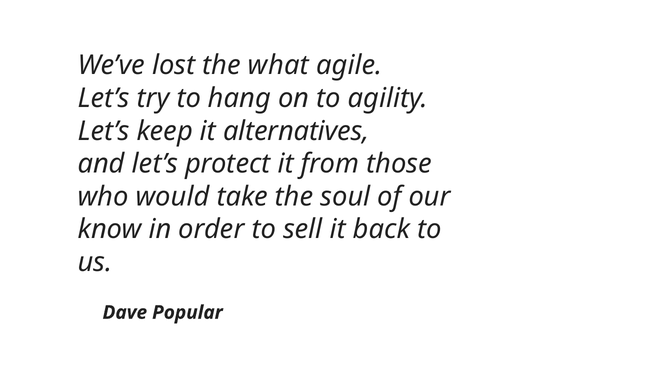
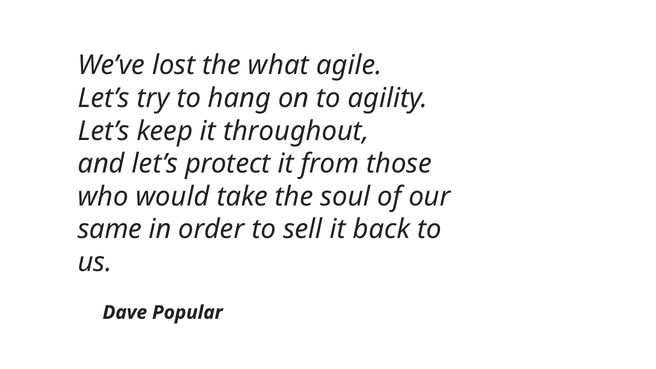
alternatives: alternatives -> throughout (296, 131)
know: know -> same (110, 229)
